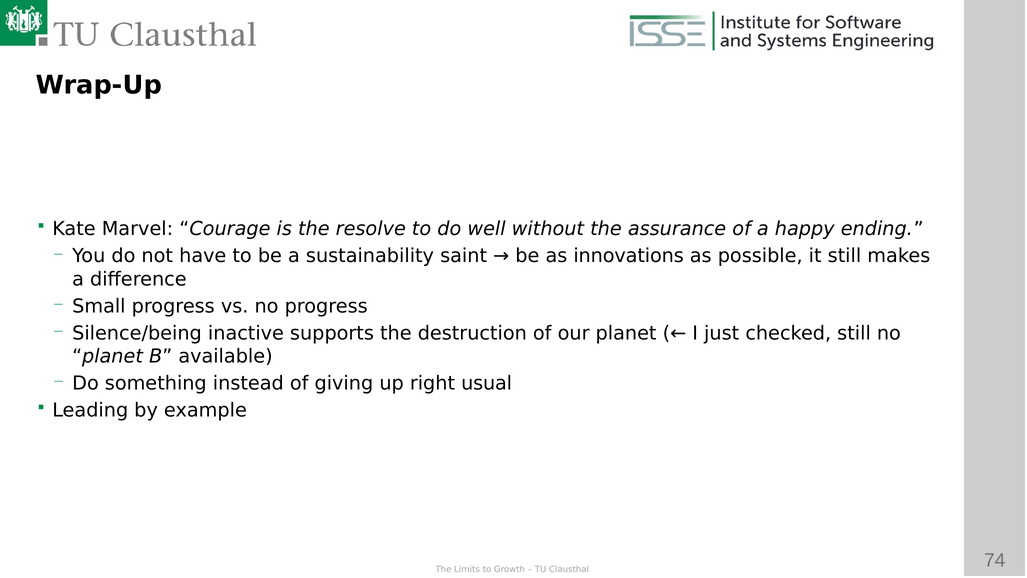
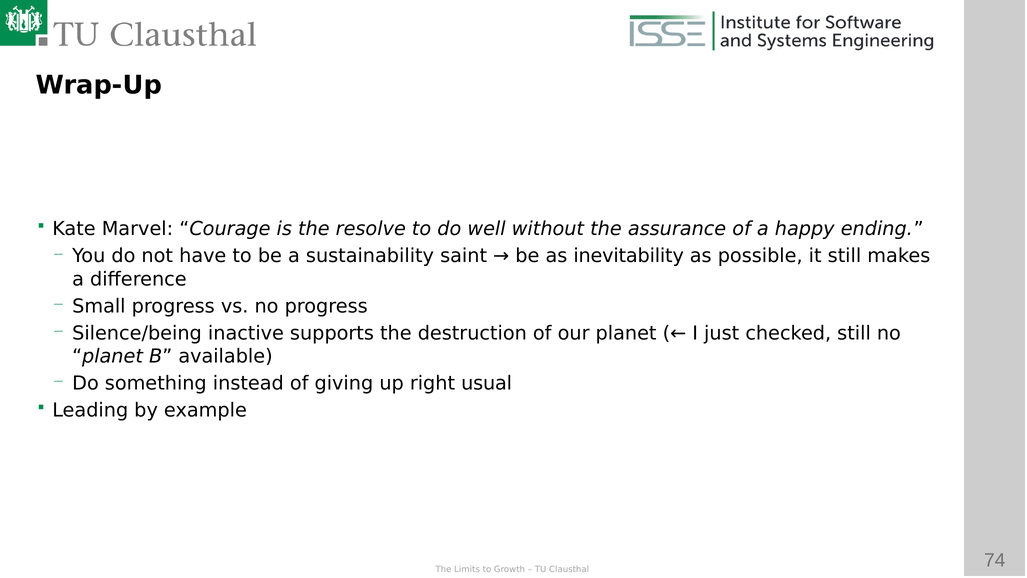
innovations: innovations -> inevitability (629, 256)
